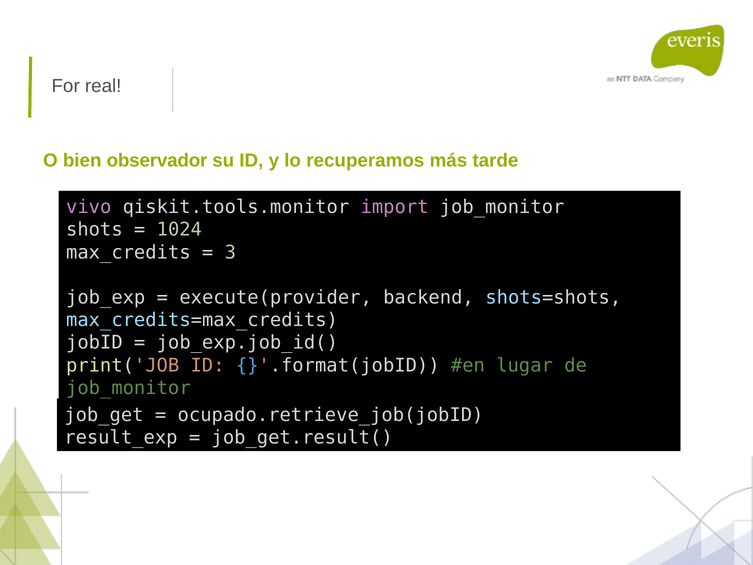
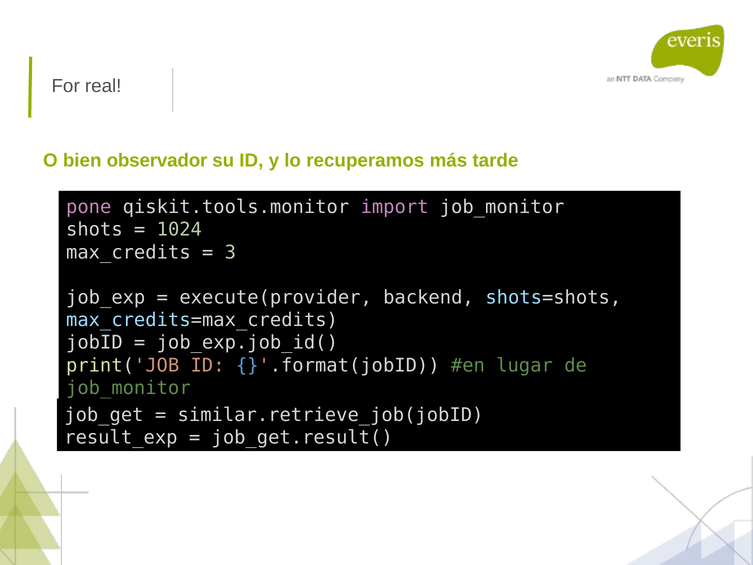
vivo: vivo -> pone (89, 207)
ocupado.retrieve_job(jobID: ocupado.retrieve_job(jobID -> similar.retrieve_job(jobID (331, 415)
